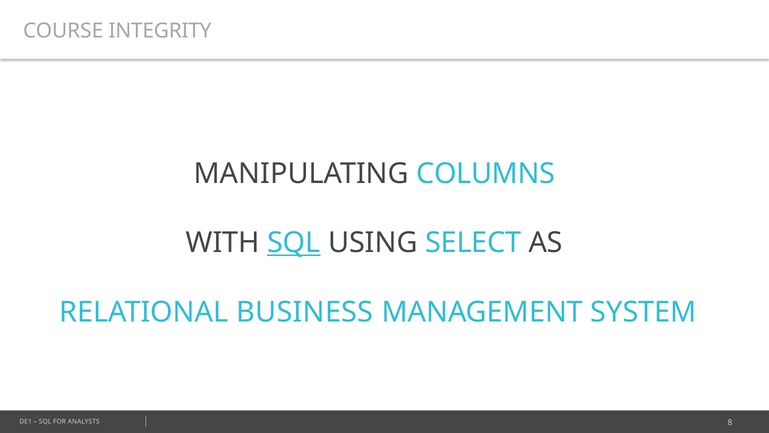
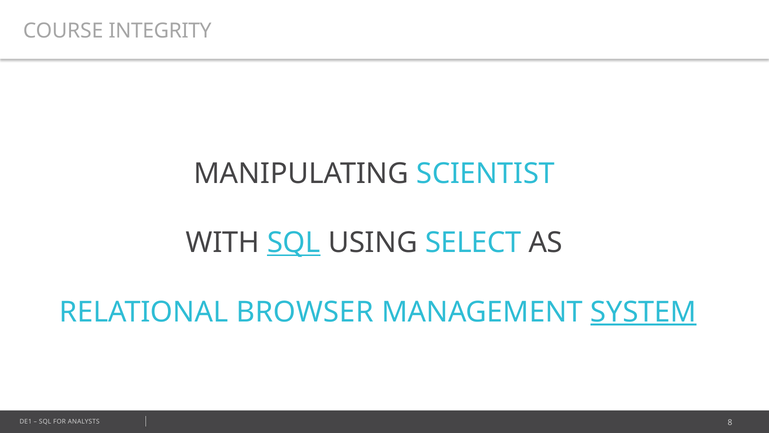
COLUMNS: COLUMNS -> SCIENTIST (486, 173)
BUSINESS: BUSINESS -> BROWSER (305, 312)
SYSTEM underline: none -> present (644, 312)
